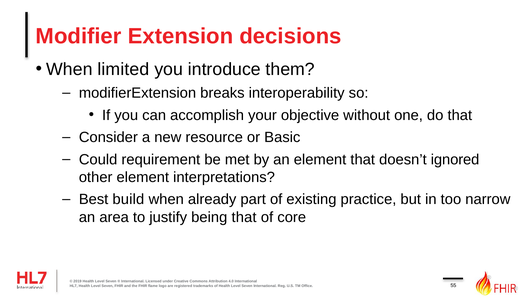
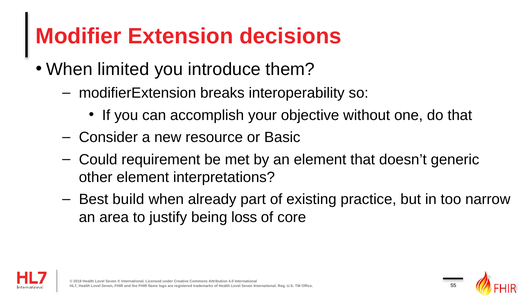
ignored: ignored -> generic (455, 159)
being that: that -> loss (244, 217)
